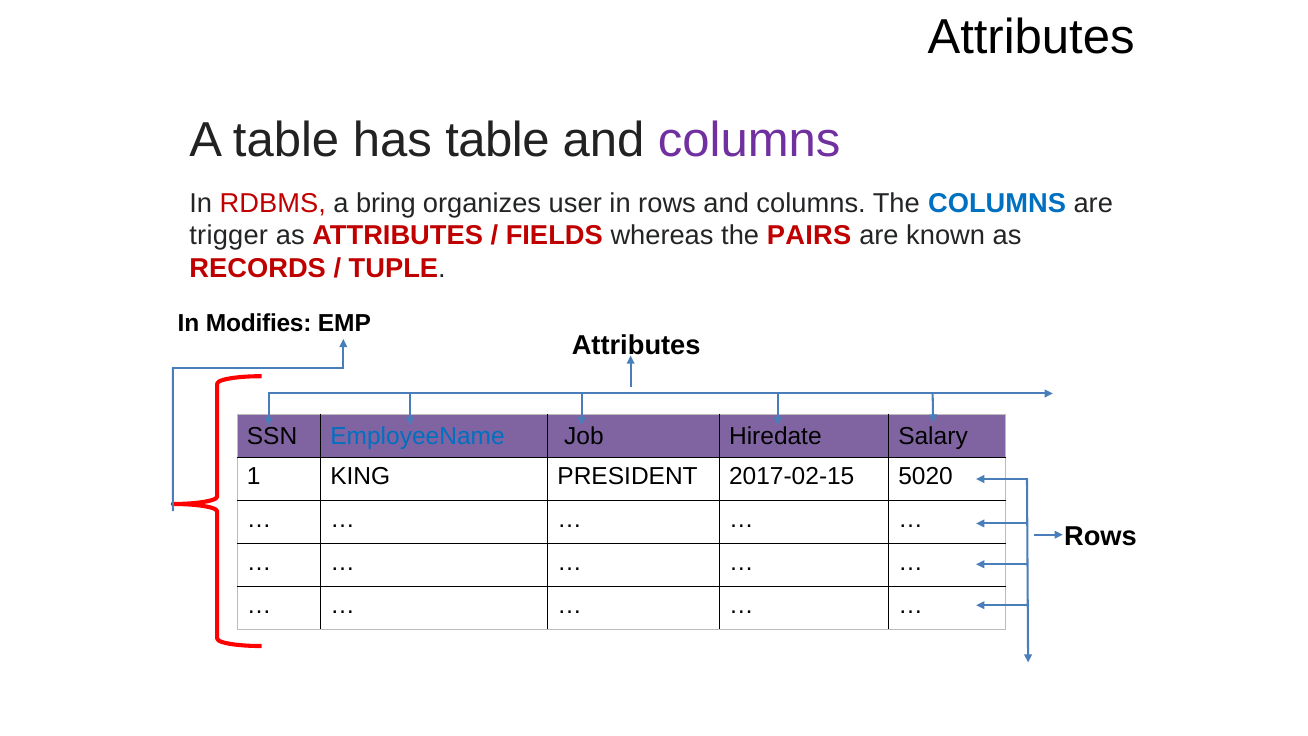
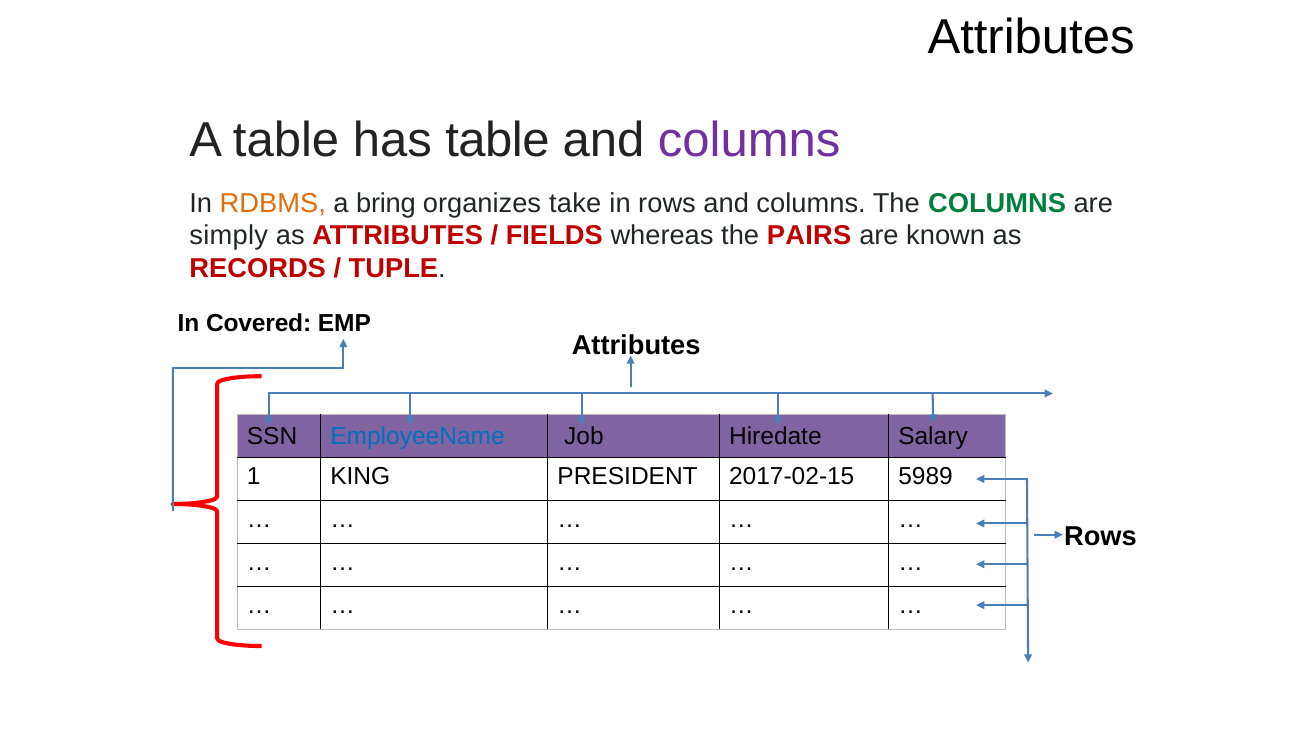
RDBMS colour: red -> orange (273, 203)
user: user -> take (575, 203)
COLUMNS colour: blue -> green (997, 203)
trigger: trigger -> simply (229, 236)
Modifies: Modifies -> Covered (259, 324)
5020: 5020 -> 5989 (926, 476)
